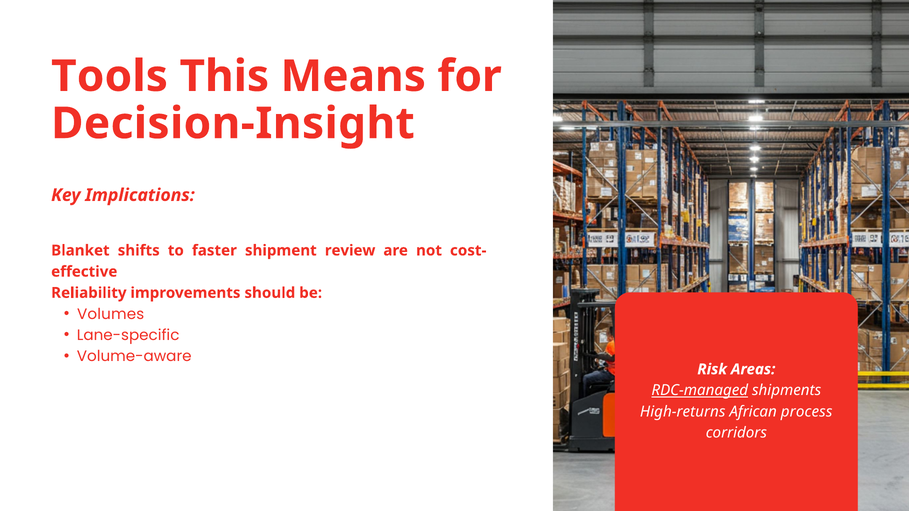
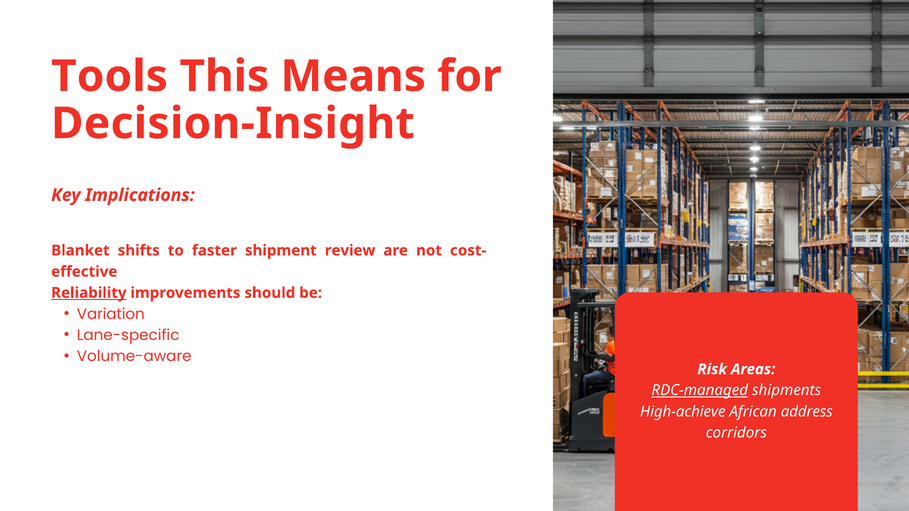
Reliability underline: none -> present (89, 293)
Volumes: Volumes -> Variation (111, 314)
High-returns: High-returns -> High-achieve (683, 412)
process: process -> address (807, 412)
